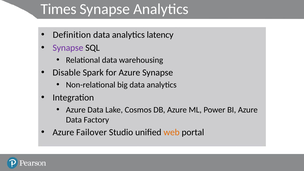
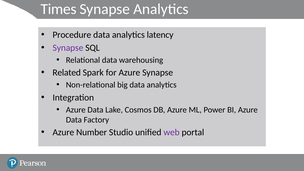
Definition: Definition -> Procedure (72, 35)
Disable: Disable -> Related (67, 73)
Failover: Failover -> Number (92, 132)
web colour: orange -> purple (172, 132)
